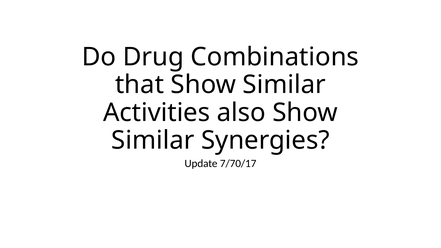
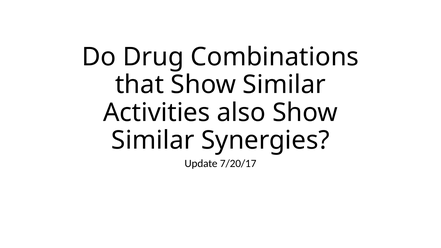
7/70/17: 7/70/17 -> 7/20/17 (238, 164)
